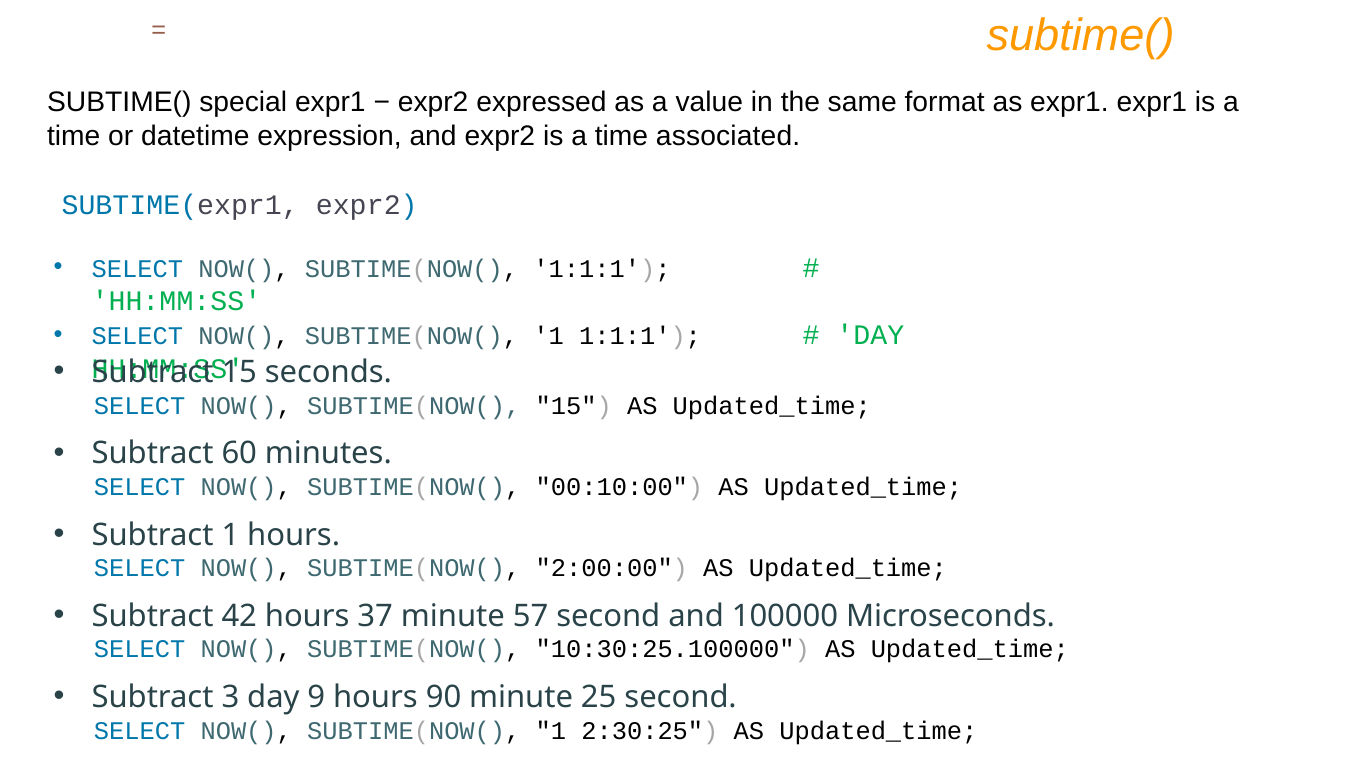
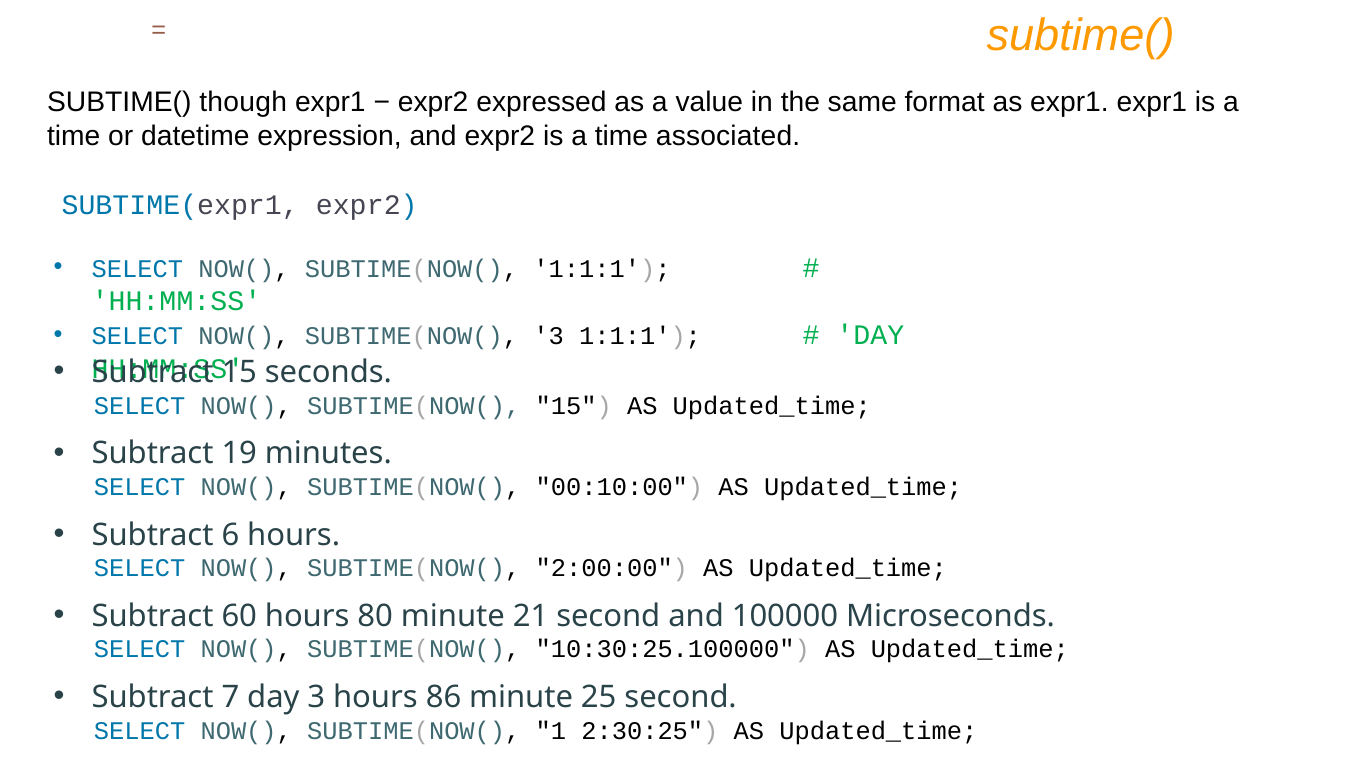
special: special -> though (243, 102)
1: 1 -> 3 (549, 336)
60: 60 -> 19 (239, 453)
Subtract 1: 1 -> 6 (230, 535)
42: 42 -> 60 (239, 616)
37: 37 -> 80 (375, 616)
57: 57 -> 21 (531, 616)
3: 3 -> 7 (230, 697)
day 9: 9 -> 3 (316, 697)
90: 90 -> 86 (444, 697)
